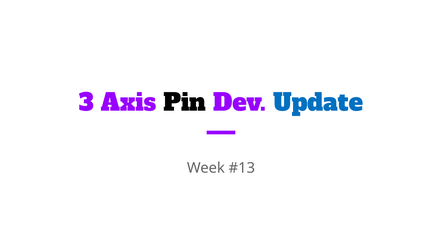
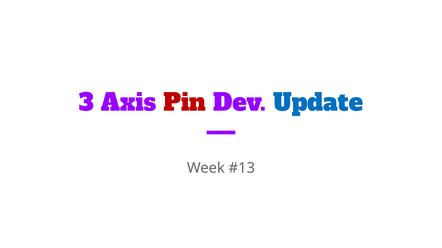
Pin colour: black -> red (185, 103)
